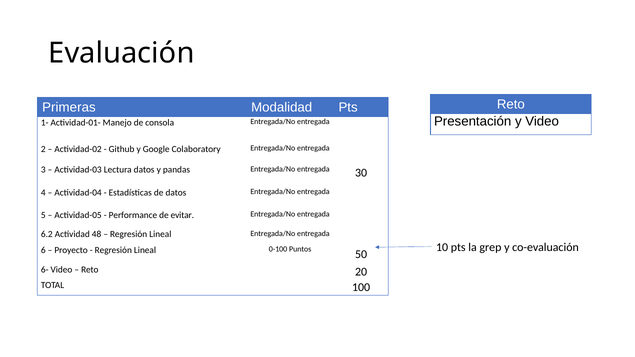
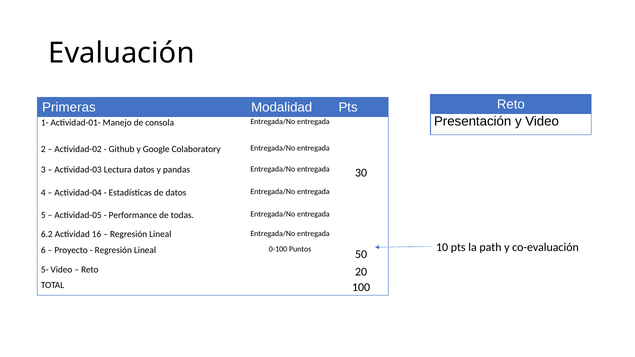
evitar: evitar -> todas (182, 215)
48: 48 -> 16 (97, 235)
grep: grep -> path (490, 247)
6-: 6- -> 5- (45, 270)
